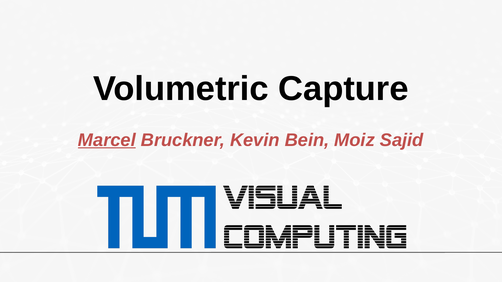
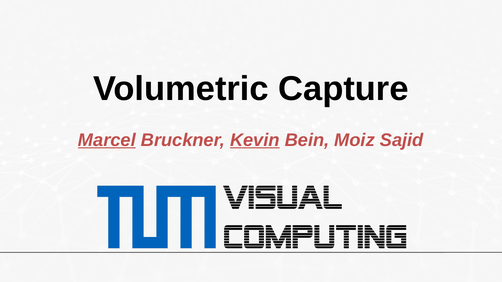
Kevin underline: none -> present (255, 140)
